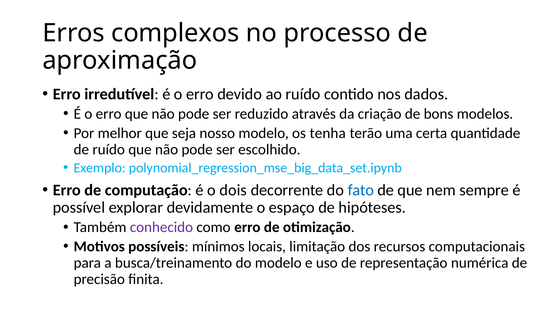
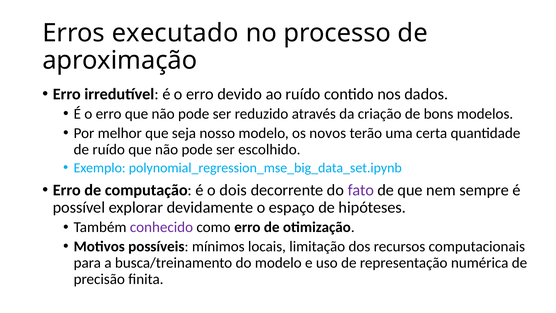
complexos: complexos -> executado (175, 33)
tenha: tenha -> novos (328, 133)
fato colour: blue -> purple (361, 190)
